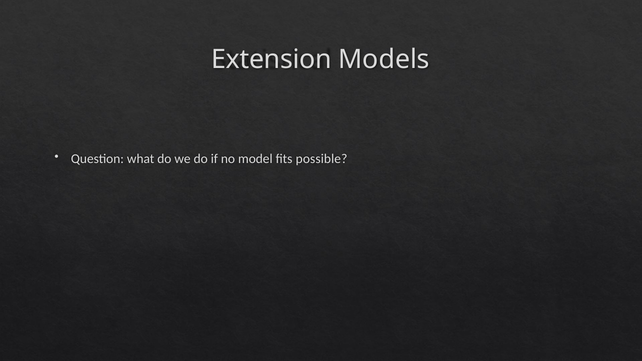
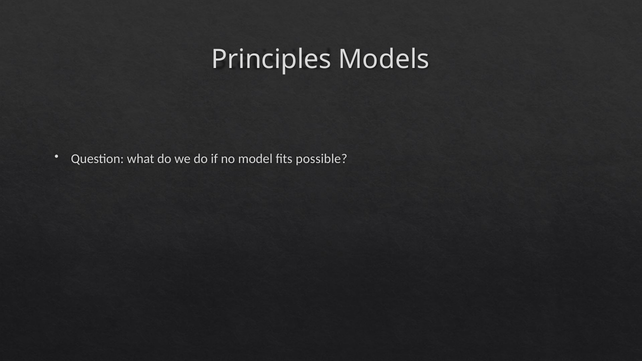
Extension: Extension -> Principles (271, 60)
